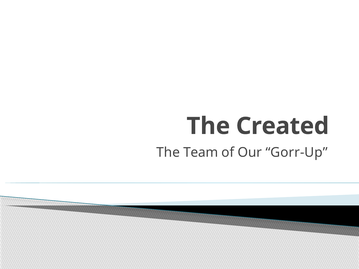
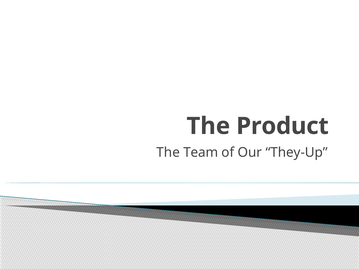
Created: Created -> Product (282, 126)
Gorr-Up: Gorr-Up -> They-Up (297, 153)
